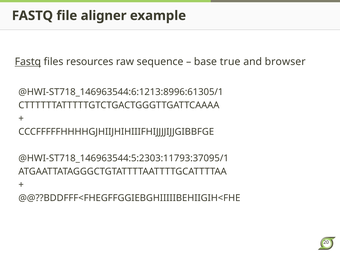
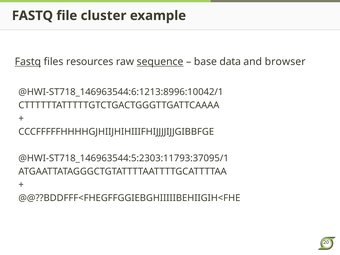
aligner: aligner -> cluster (104, 16)
sequence underline: none -> present (160, 62)
true: true -> data (230, 62)
@HWI-ST718_146963544:6:1213:8996:61305/1: @HWI-ST718_146963544:6:1213:8996:61305/1 -> @HWI-ST718_146963544:6:1213:8996:10042/1 (121, 92)
